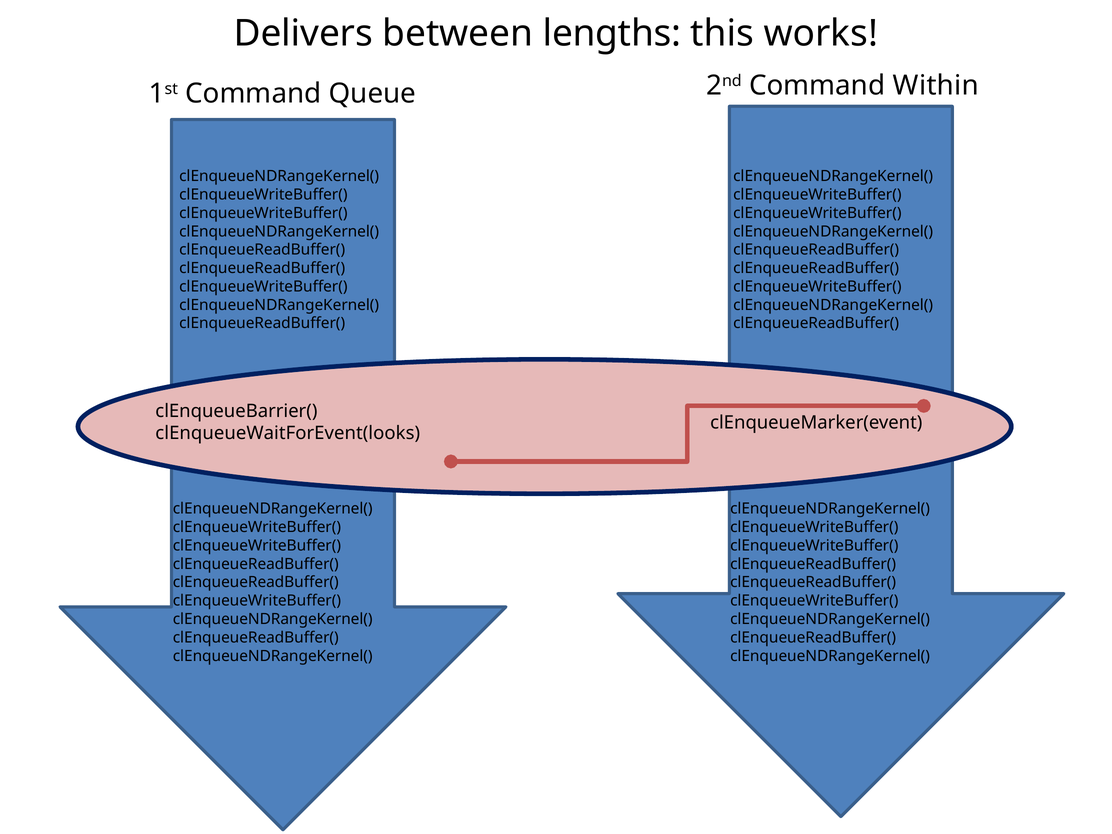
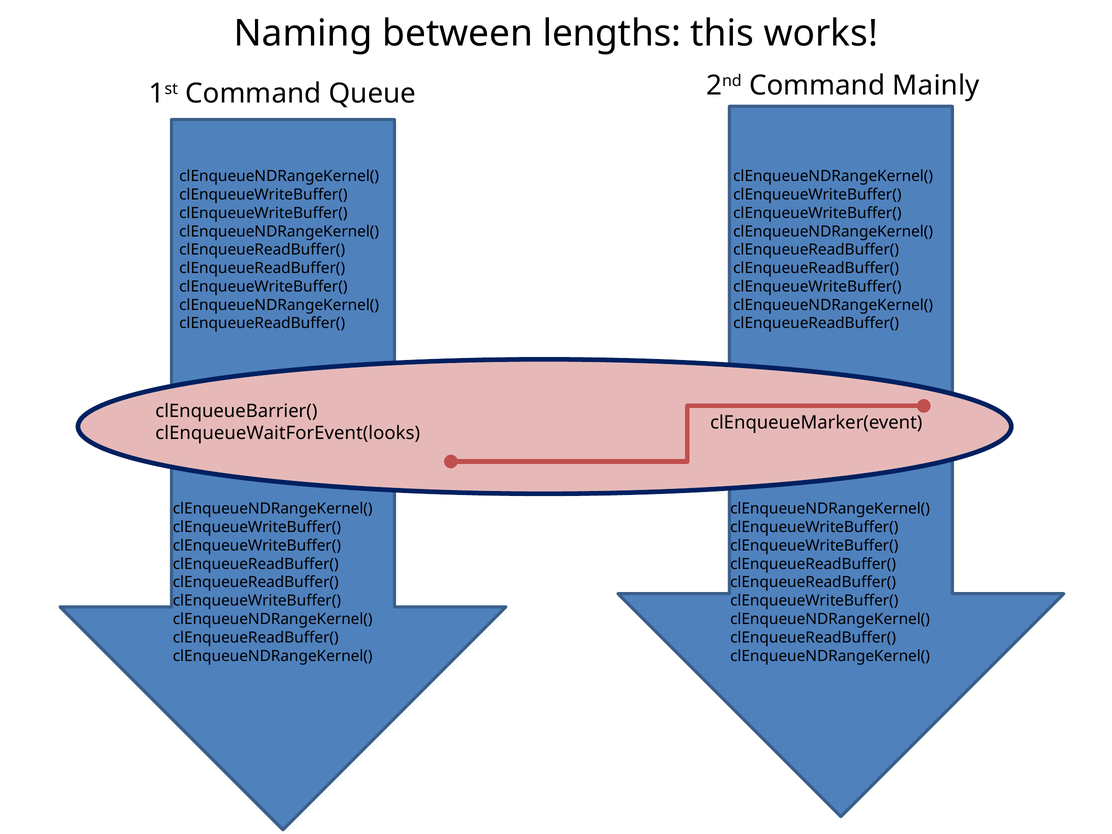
Delivers: Delivers -> Naming (303, 34)
Within: Within -> Mainly (936, 85)
